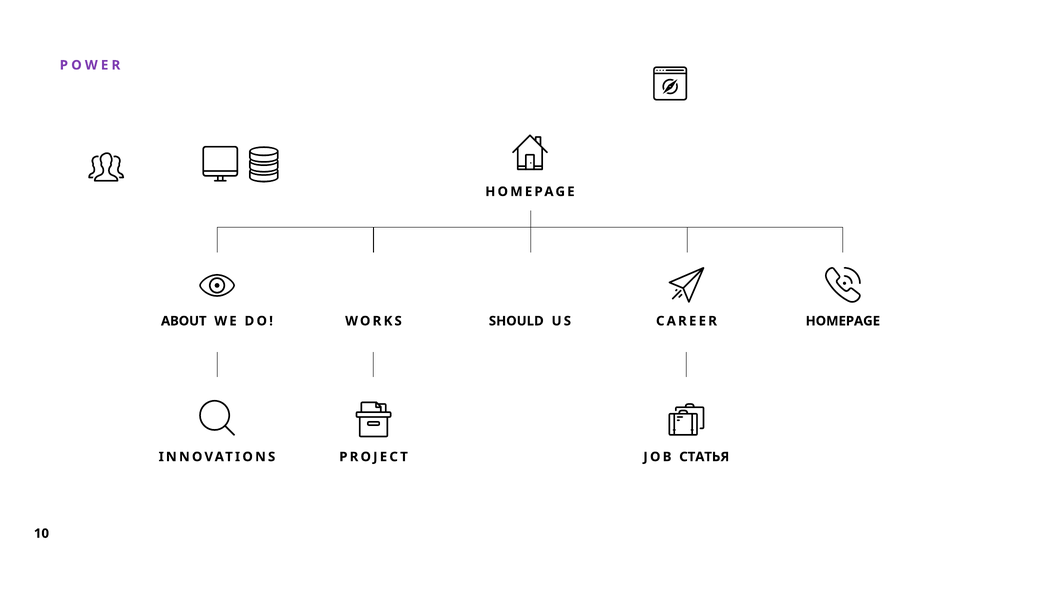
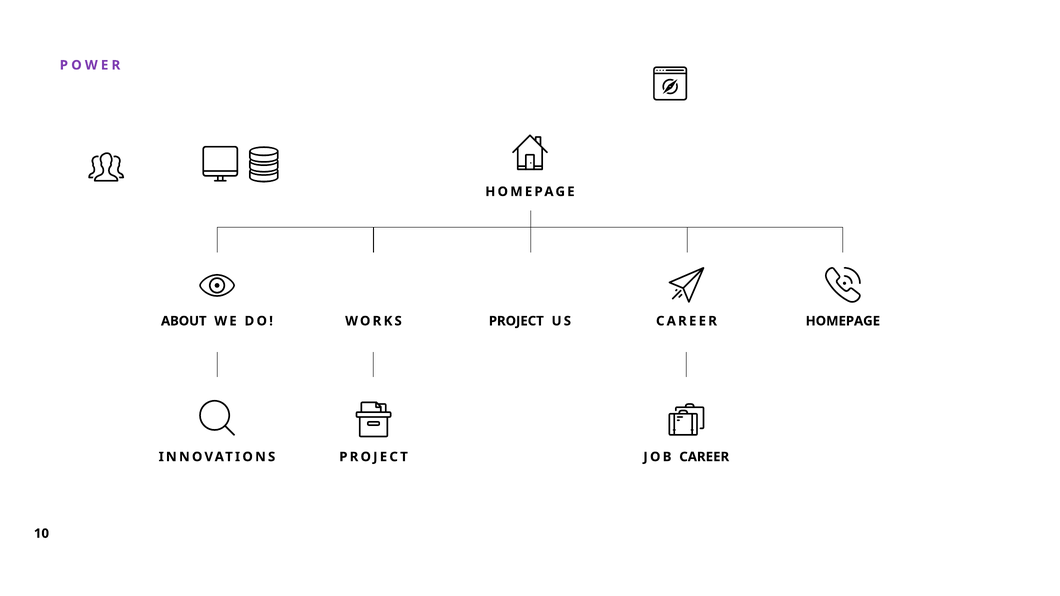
WORKS SHOULD: SHOULD -> PROJECT (516, 321)
JOB СТАТЬЯ: СТАТЬЯ -> CAREER (704, 457)
